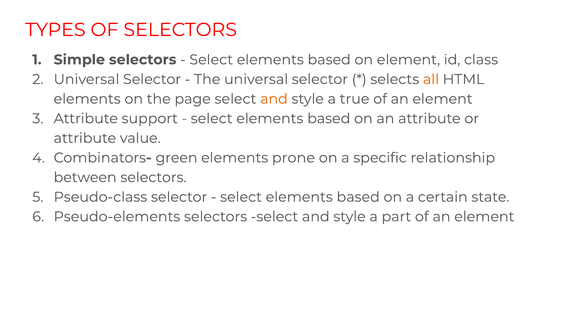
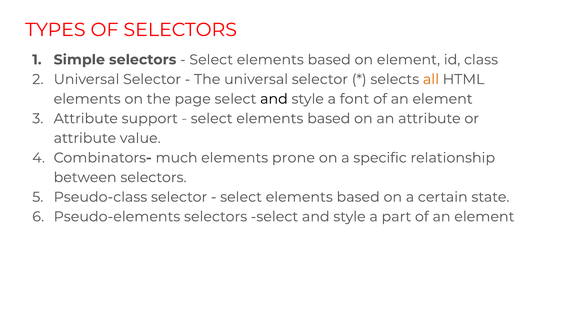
and colour: orange -> black (274, 99)
true: true -> font (355, 99)
green: green -> much (177, 158)
